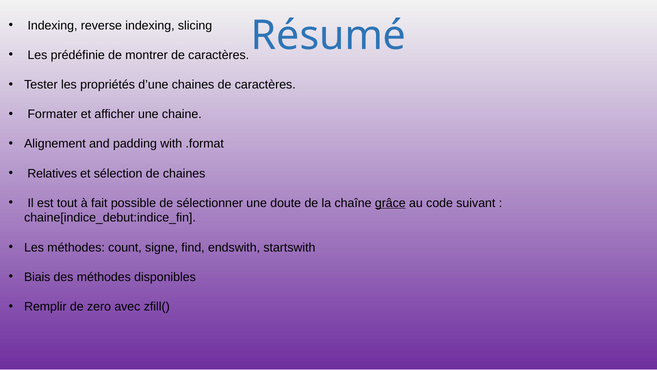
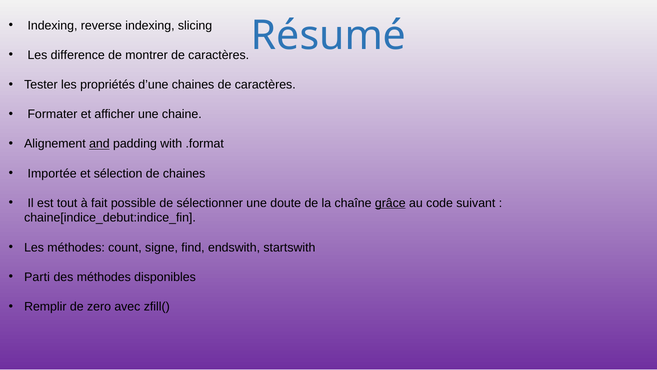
prédéfinie: prédéfinie -> difference (78, 55)
and underline: none -> present (99, 144)
Relatives: Relatives -> Importée (52, 173)
Biais: Biais -> Parti (37, 277)
